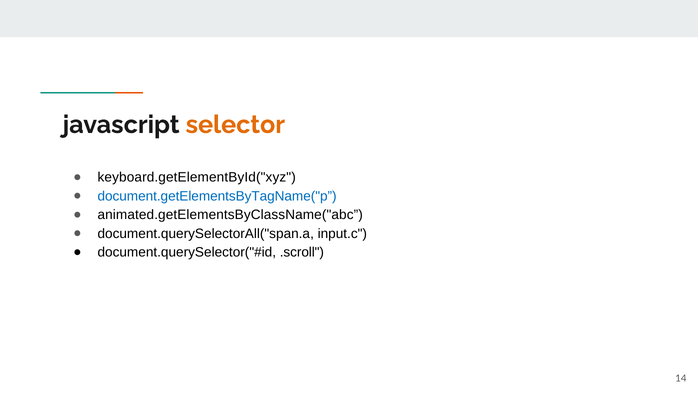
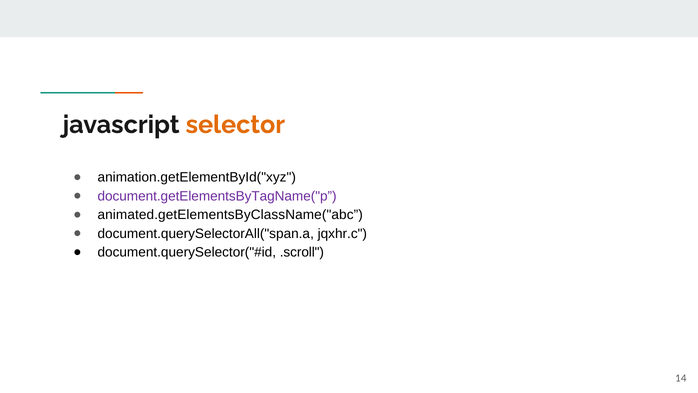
keyboard.getElementById("xyz: keyboard.getElementById("xyz -> animation.getElementById("xyz (197, 177)
document.getElementsByTagName("p colour: blue -> purple (217, 196)
input.c: input.c -> jqxhr.c (342, 233)
